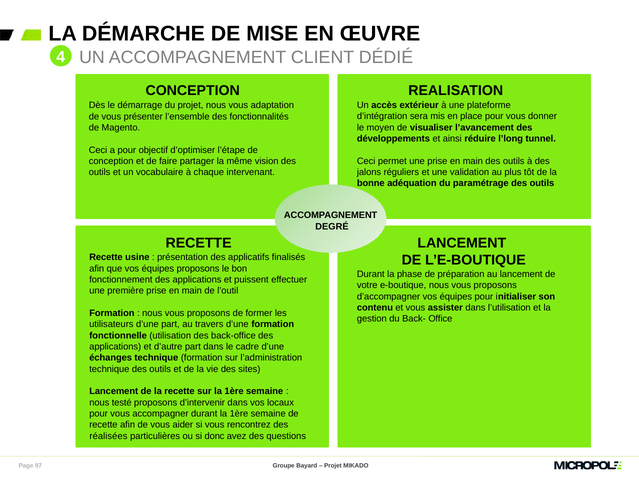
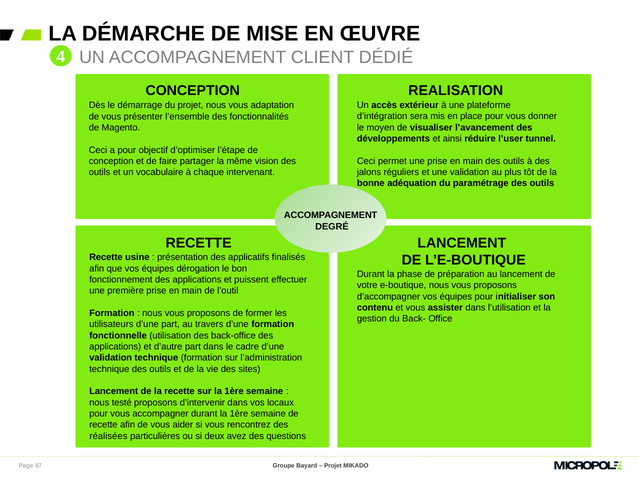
l’long: l’long -> l’user (511, 139)
équipes proposons: proposons -> dérogation (198, 269)
échanges: échanges -> validation (111, 358)
donc: donc -> deux (215, 436)
